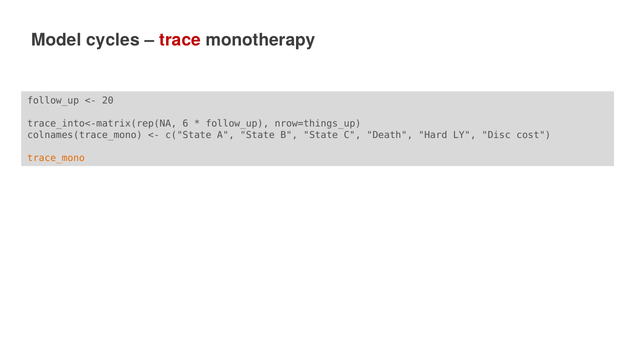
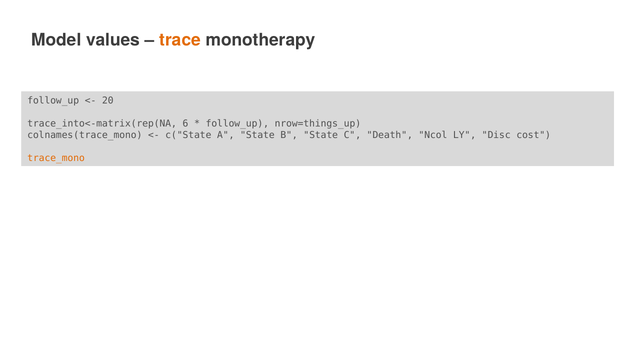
cycles: cycles -> values (113, 40)
trace colour: red -> orange (180, 40)
Hard: Hard -> Ncol (433, 135)
